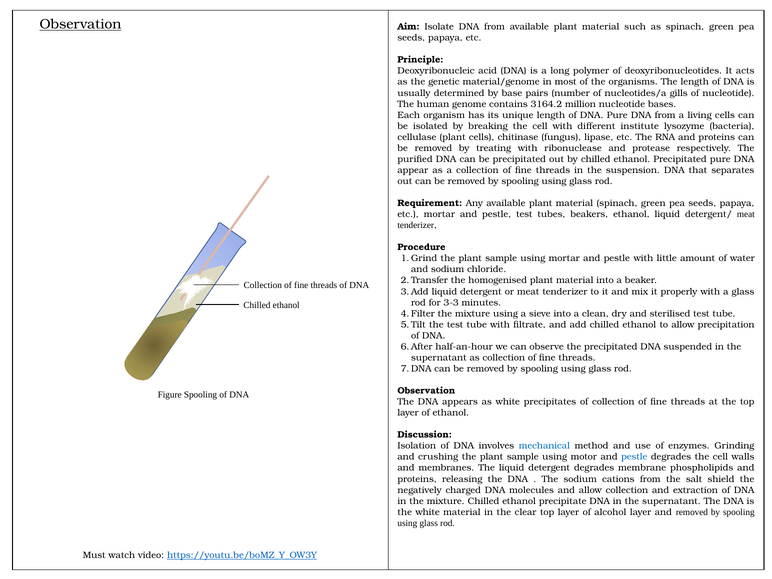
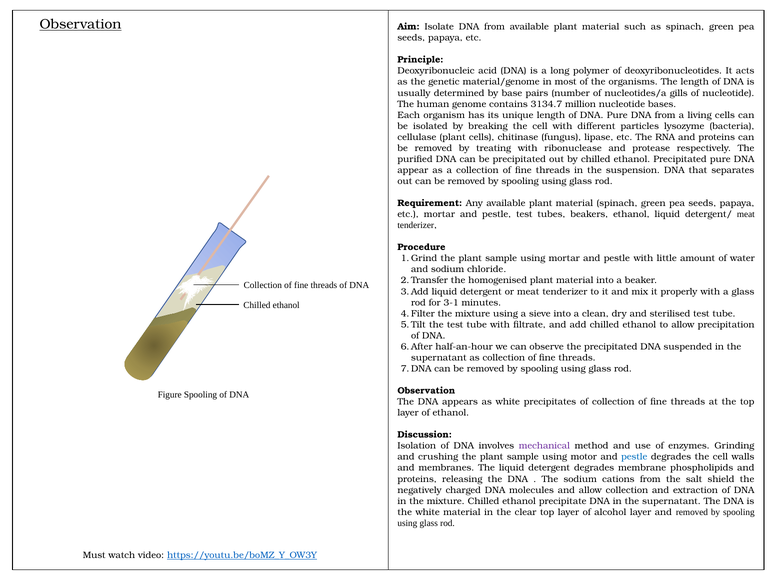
3164.2: 3164.2 -> 3134.7 (546, 104)
institute: institute -> particles (640, 126)
3-3: 3-3 -> 3-1 (451, 303)
mechanical colour: blue -> purple (544, 446)
